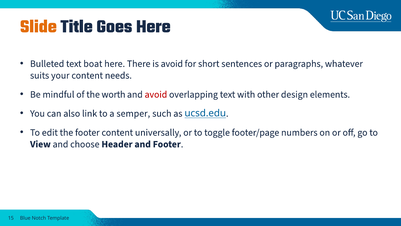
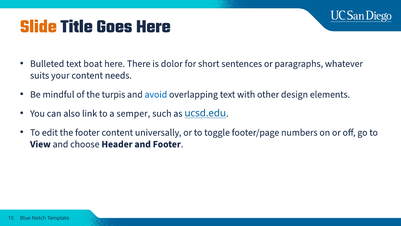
is avoid: avoid -> dolor (172, 64)
worth: worth -> turpis (113, 94)
avoid colour: red -> blue (156, 94)
